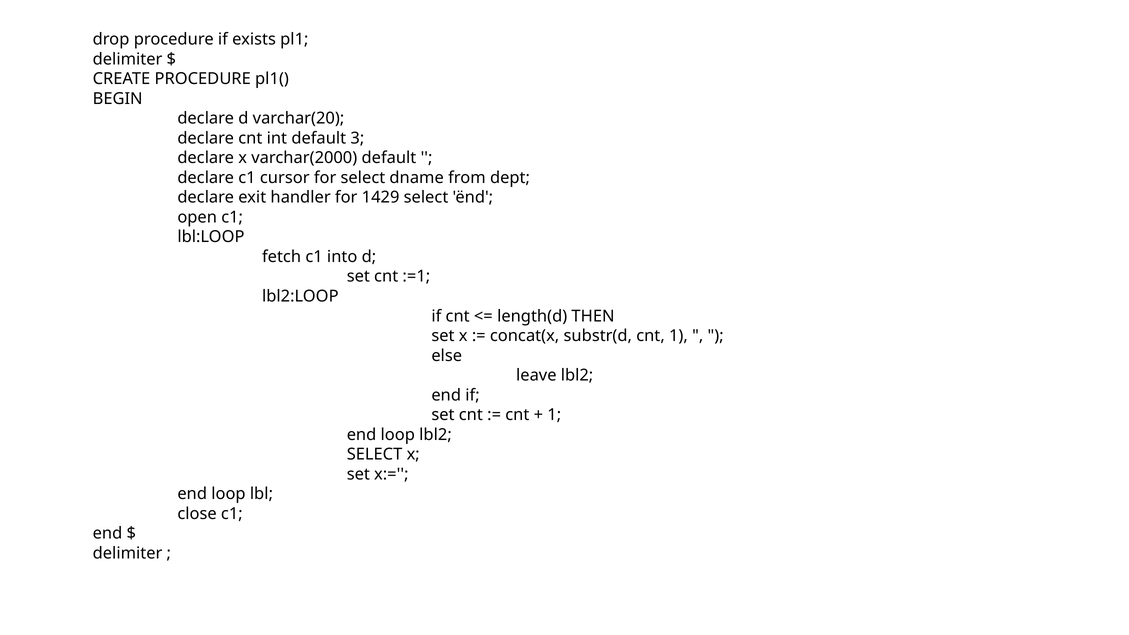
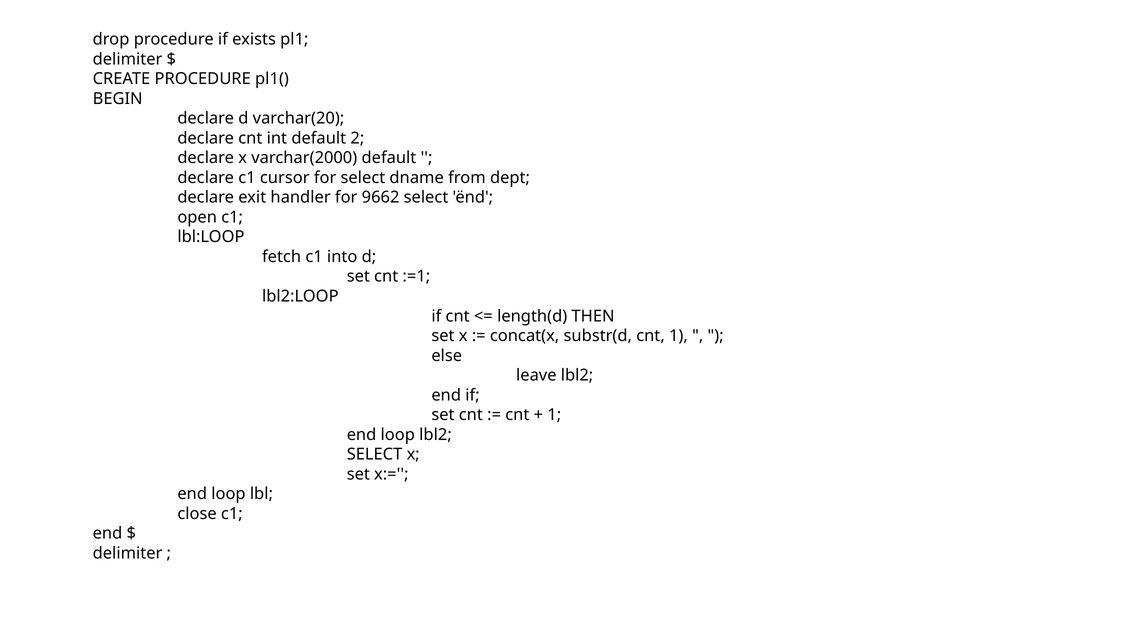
3: 3 -> 2 (357, 138)
1429: 1429 -> 9662 (381, 197)
